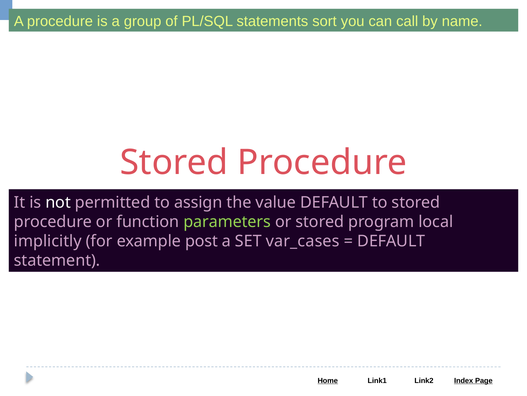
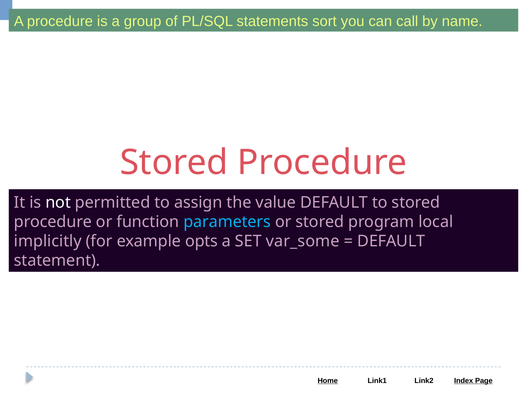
parameters colour: light green -> light blue (227, 222)
post: post -> opts (201, 241)
var_cases: var_cases -> var_some (303, 241)
